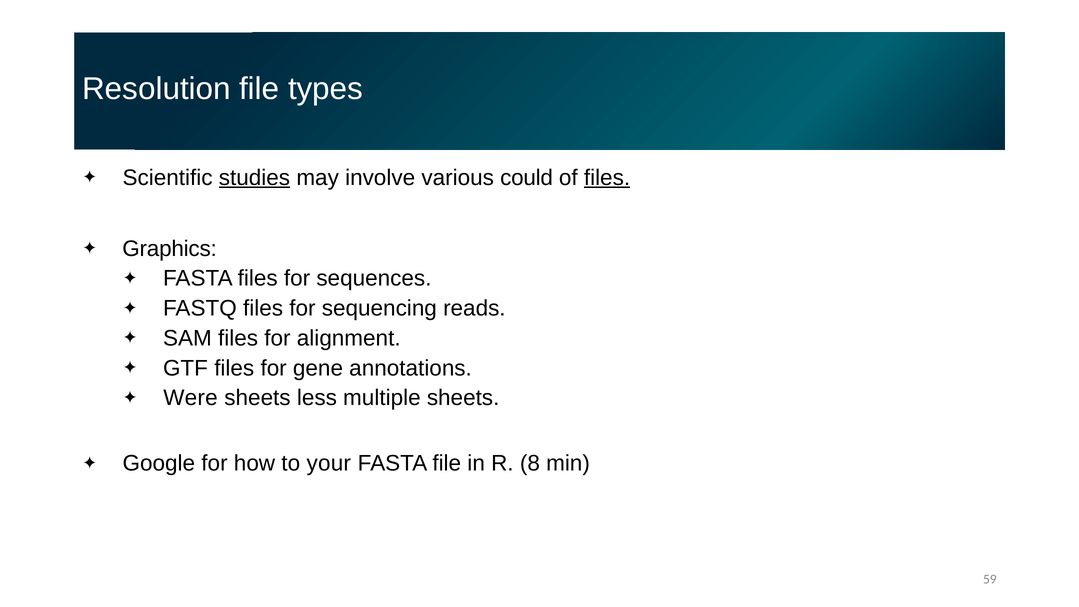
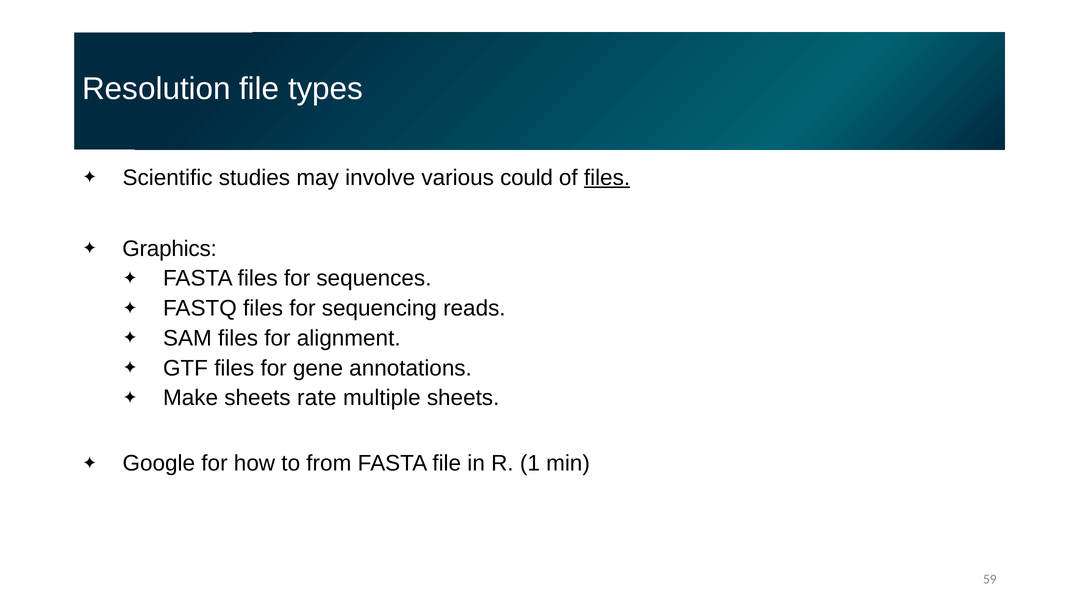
studies underline: present -> none (254, 178)
Were: Were -> Make (191, 398)
less: less -> rate (317, 398)
your: your -> from (329, 463)
8: 8 -> 1 (530, 463)
